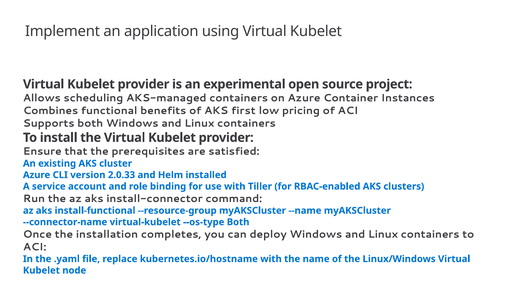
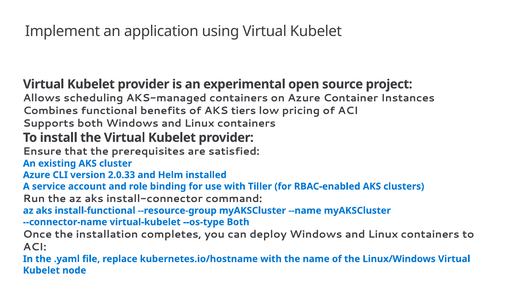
first: first -> tiers (244, 111)
